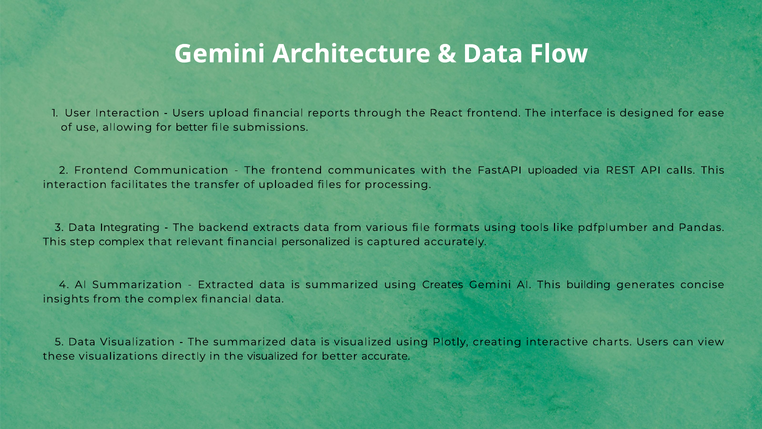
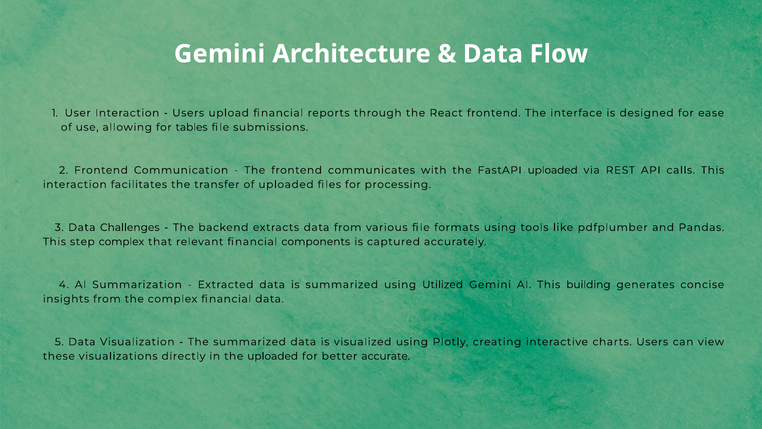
allowing for better: better -> tables (192, 127)
Integrating: Integrating -> Challenges (130, 227)
personalized: personalized -> components (316, 242)
Creates: Creates -> Utilized (443, 284)
the visualized: visualized -> uploaded (273, 356)
